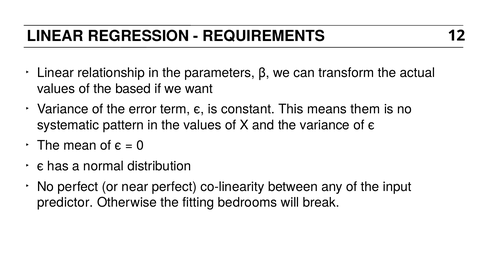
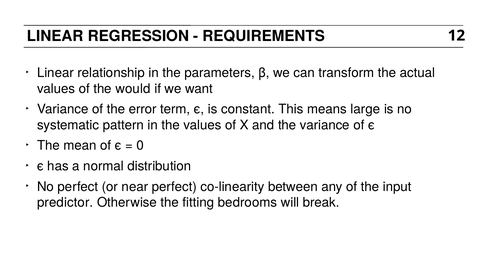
based: based -> would (133, 88)
them: them -> large (365, 109)
